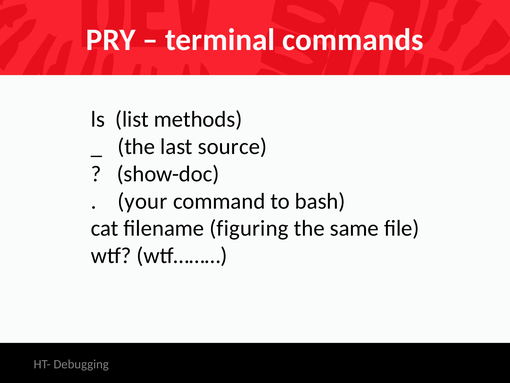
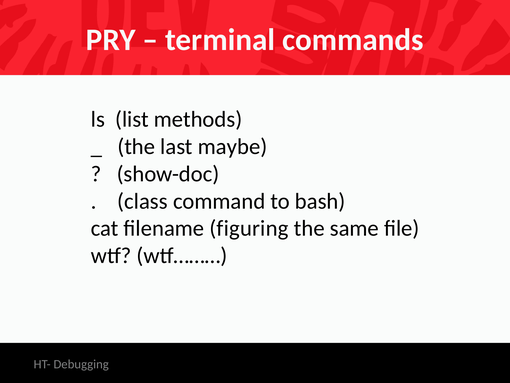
source: source -> maybe (232, 147)
your: your -> class (142, 201)
